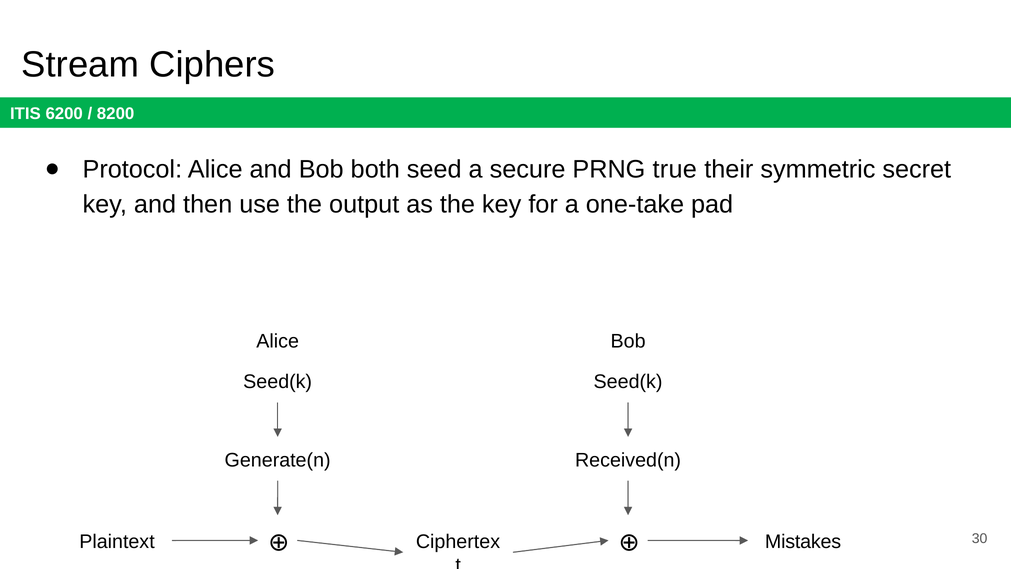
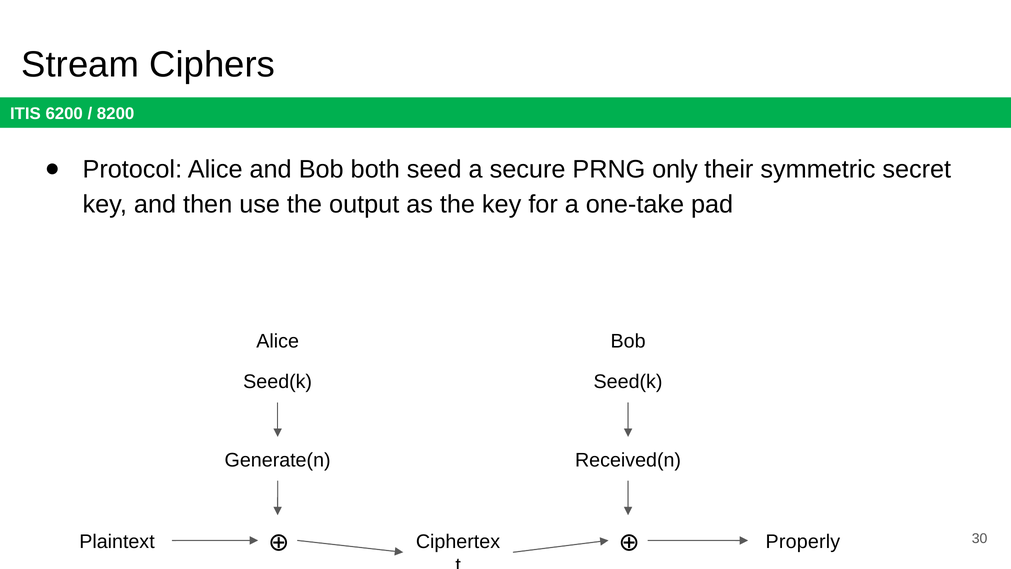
true: true -> only (675, 169)
Mistakes: Mistakes -> Properly (803, 542)
